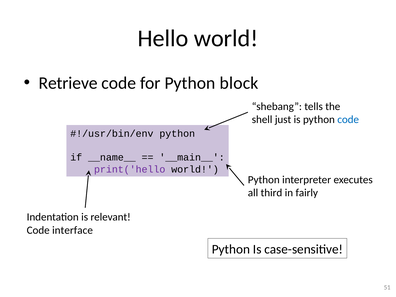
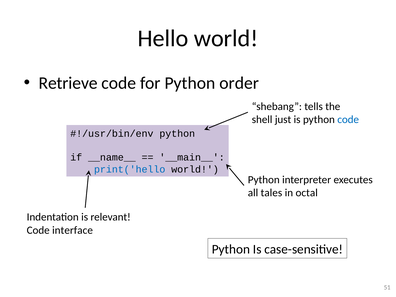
block: block -> order (239, 83)
print('hello colour: purple -> blue (130, 169)
third: third -> tales (271, 193)
fairly: fairly -> octal (307, 193)
